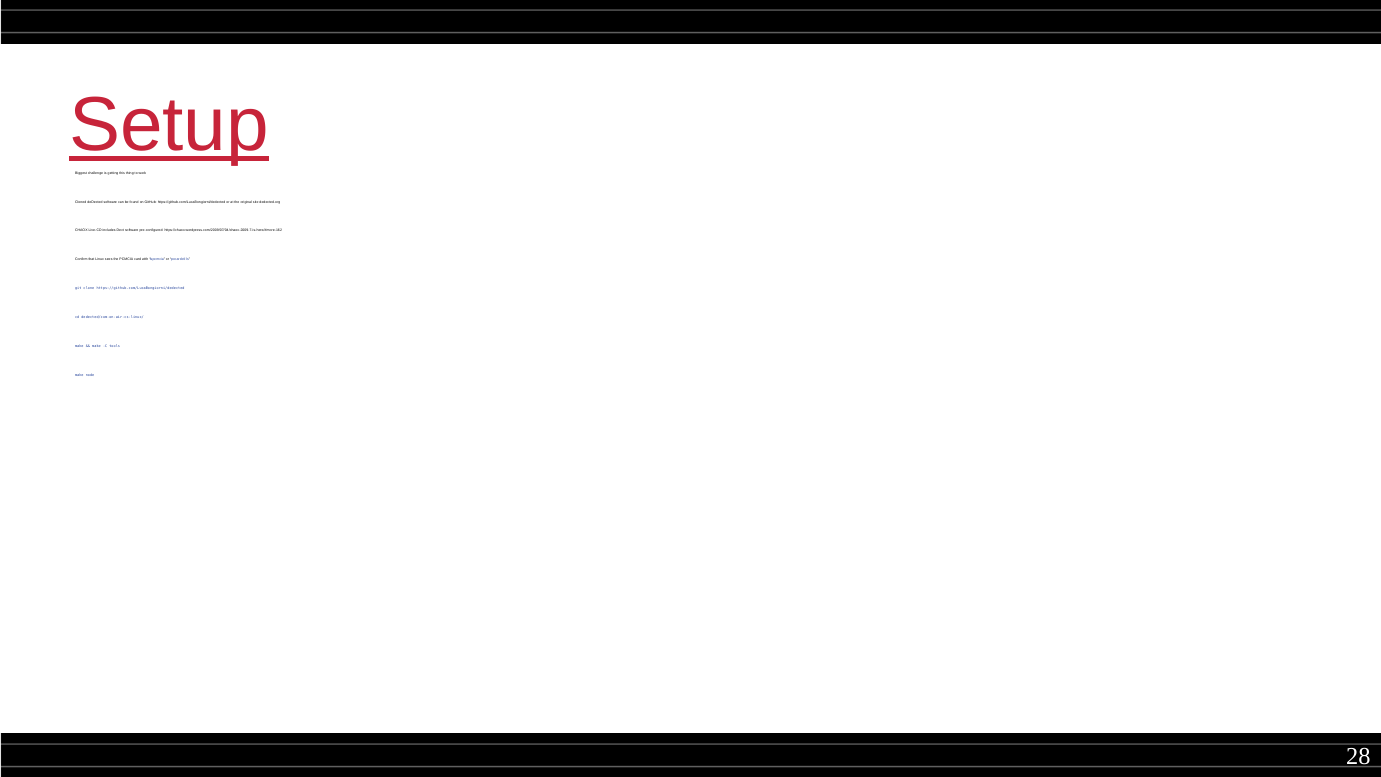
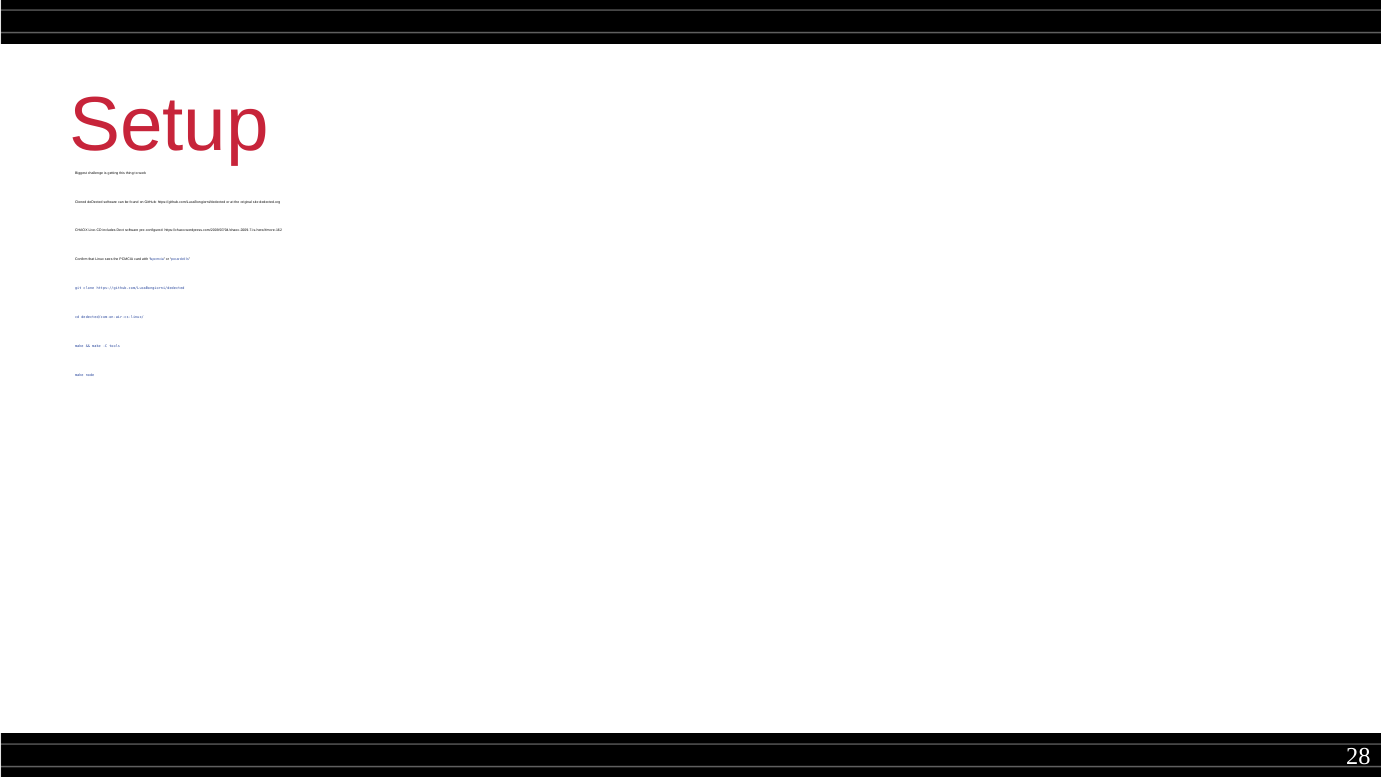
Setup underline: present -> none (169, 125)
